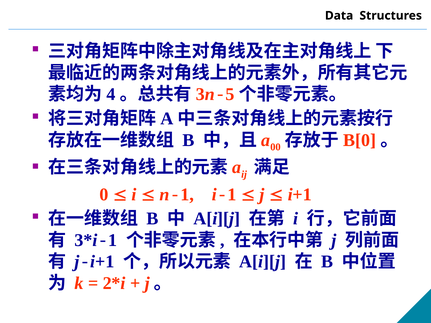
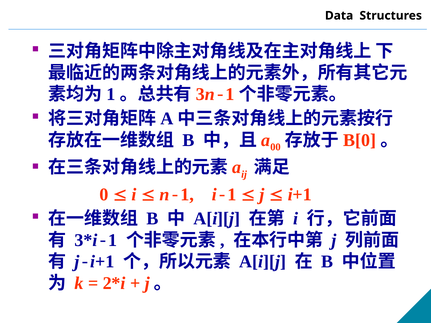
4: 4 -> 1 (111, 94)
5: 5 -> 1 (230, 94)
